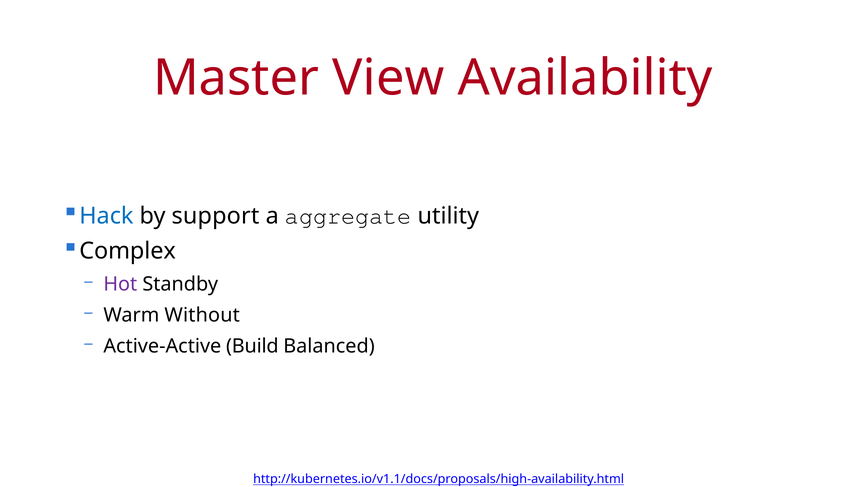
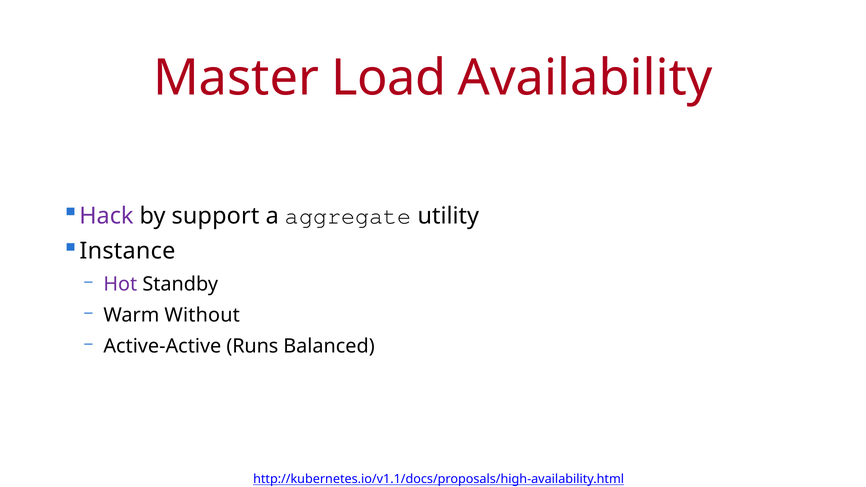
View: View -> Load (389, 78)
Hack colour: blue -> purple (106, 216)
Complex: Complex -> Instance (127, 251)
Build: Build -> Runs (252, 346)
